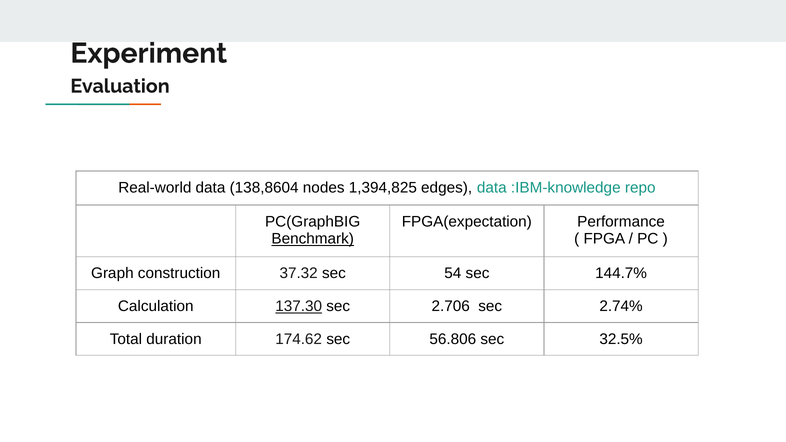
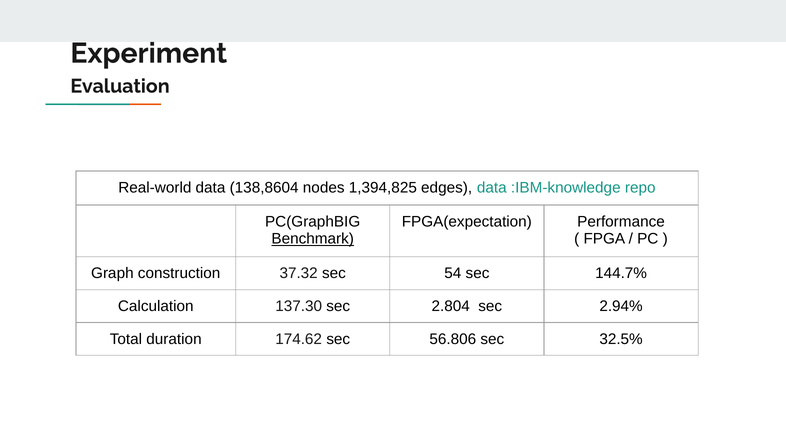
137.30 underline: present -> none (299, 306)
2.706: 2.706 -> 2.804 (451, 306)
2.74%: 2.74% -> 2.94% (621, 306)
